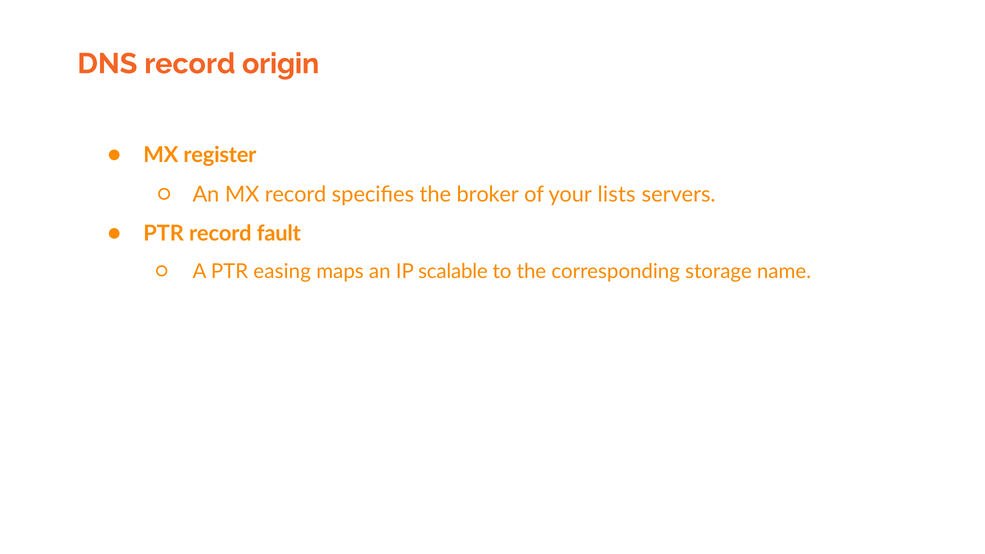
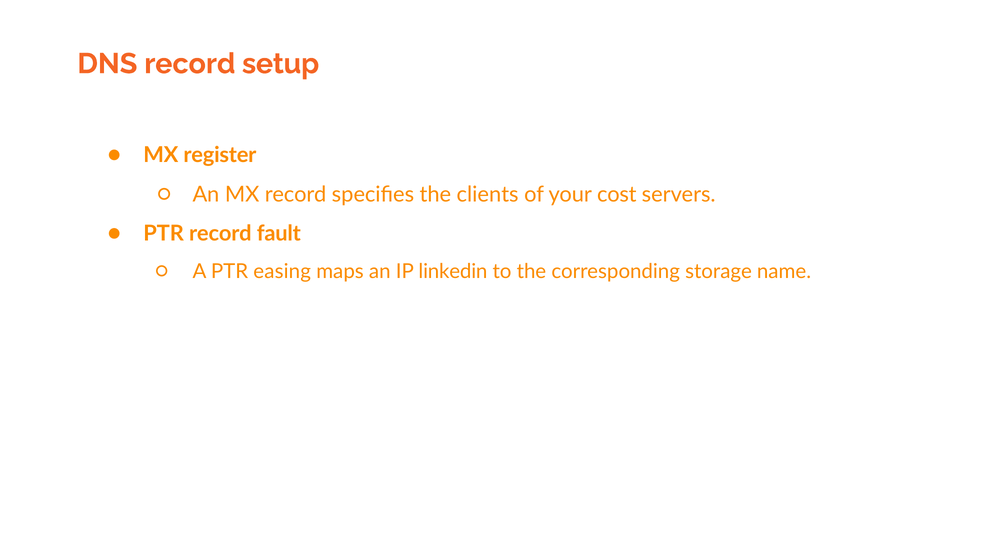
origin: origin -> setup (281, 64)
broker: broker -> clients (488, 194)
lists: lists -> cost (617, 194)
scalable: scalable -> linkedin (453, 271)
